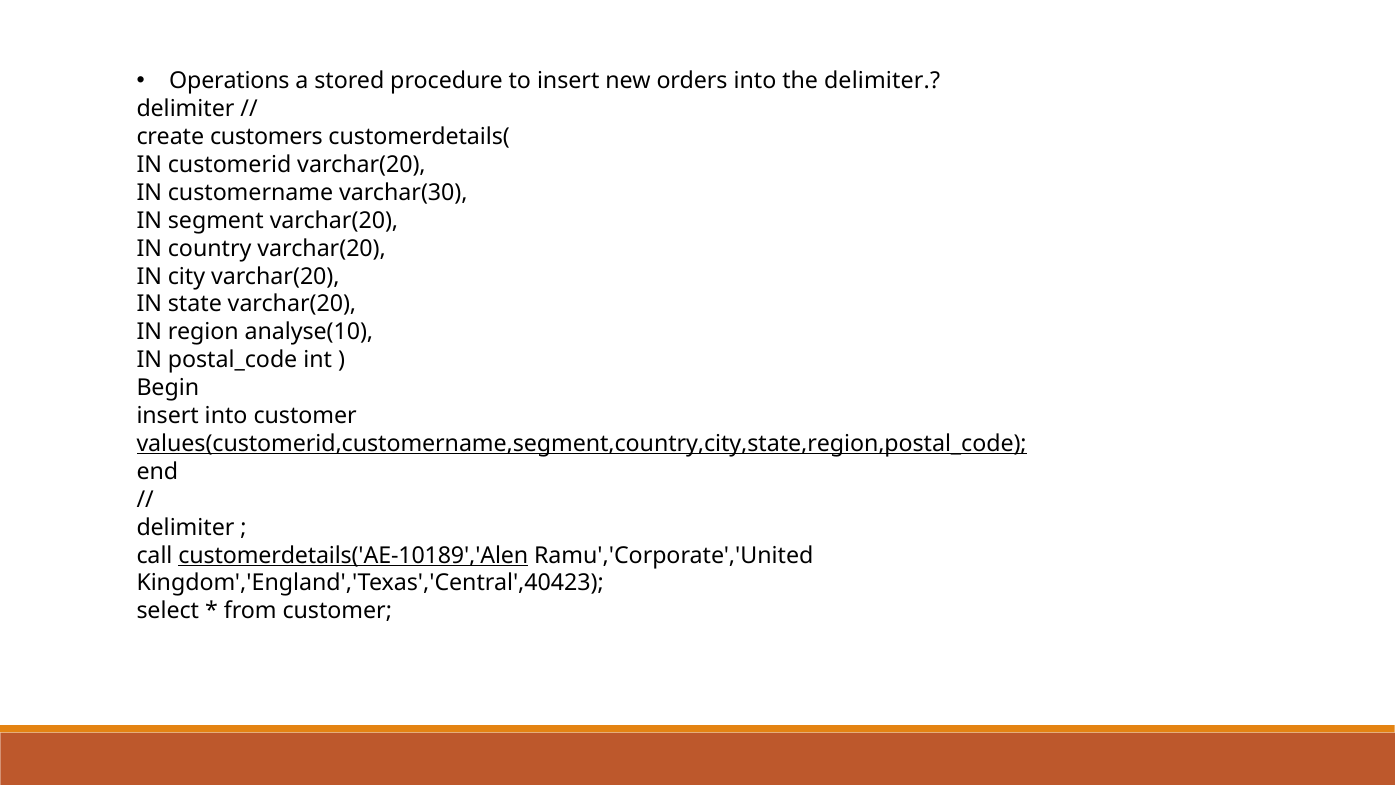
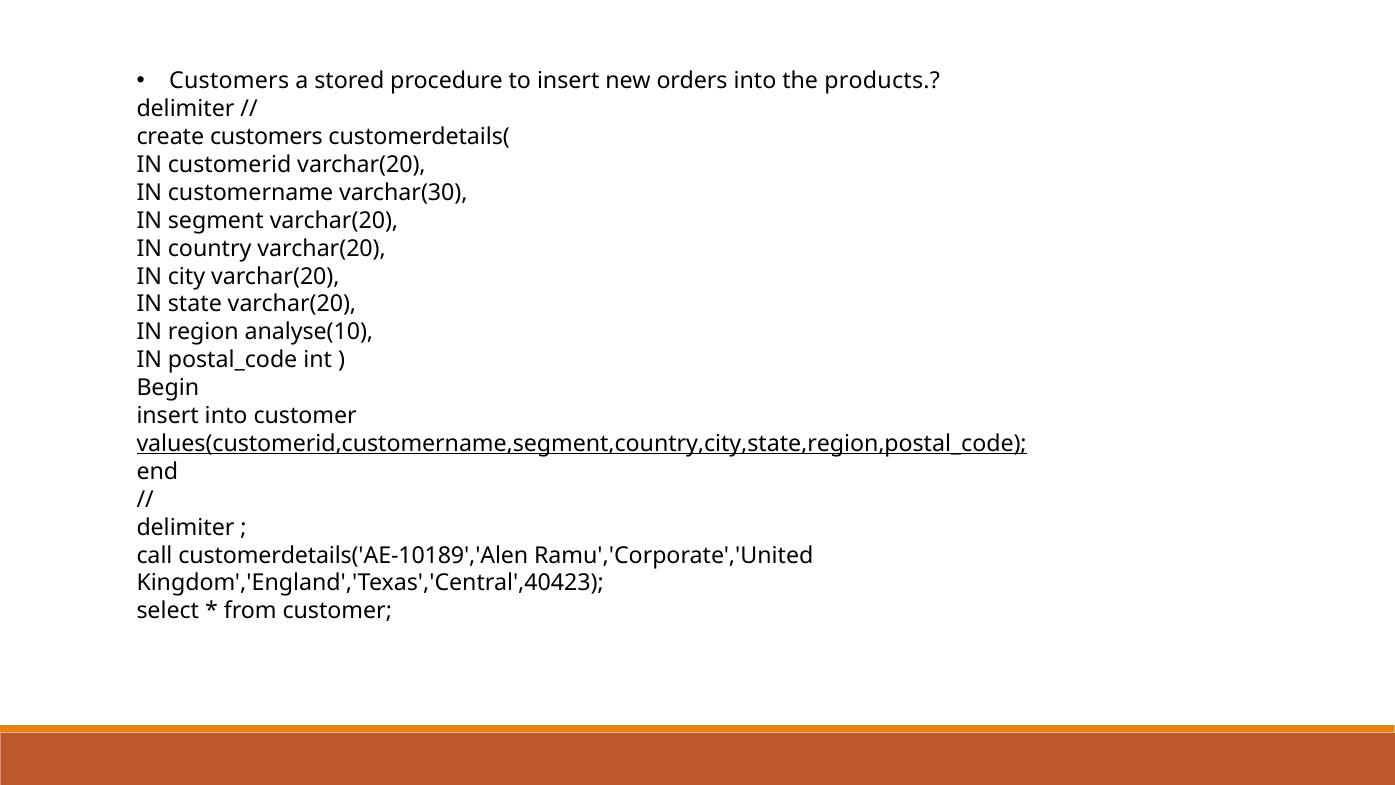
Operations: Operations -> Customers (229, 81)
the delimiter: delimiter -> products (882, 81)
customerdetails('AE-10189','Alen underline: present -> none (353, 555)
